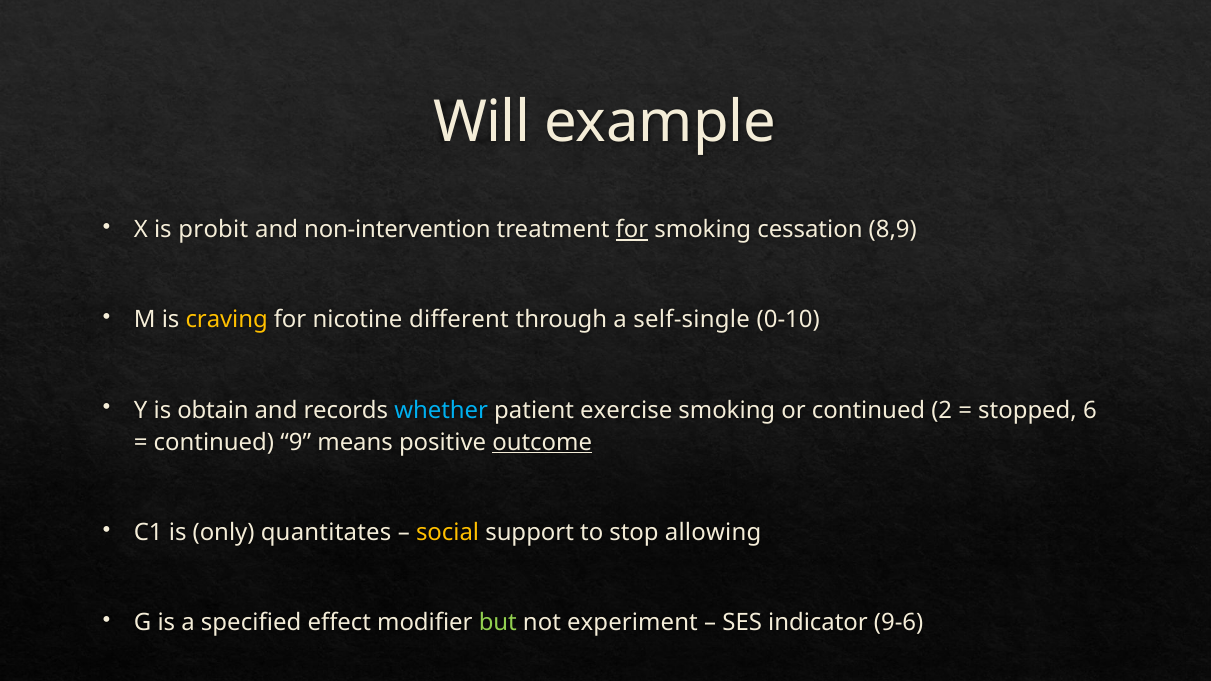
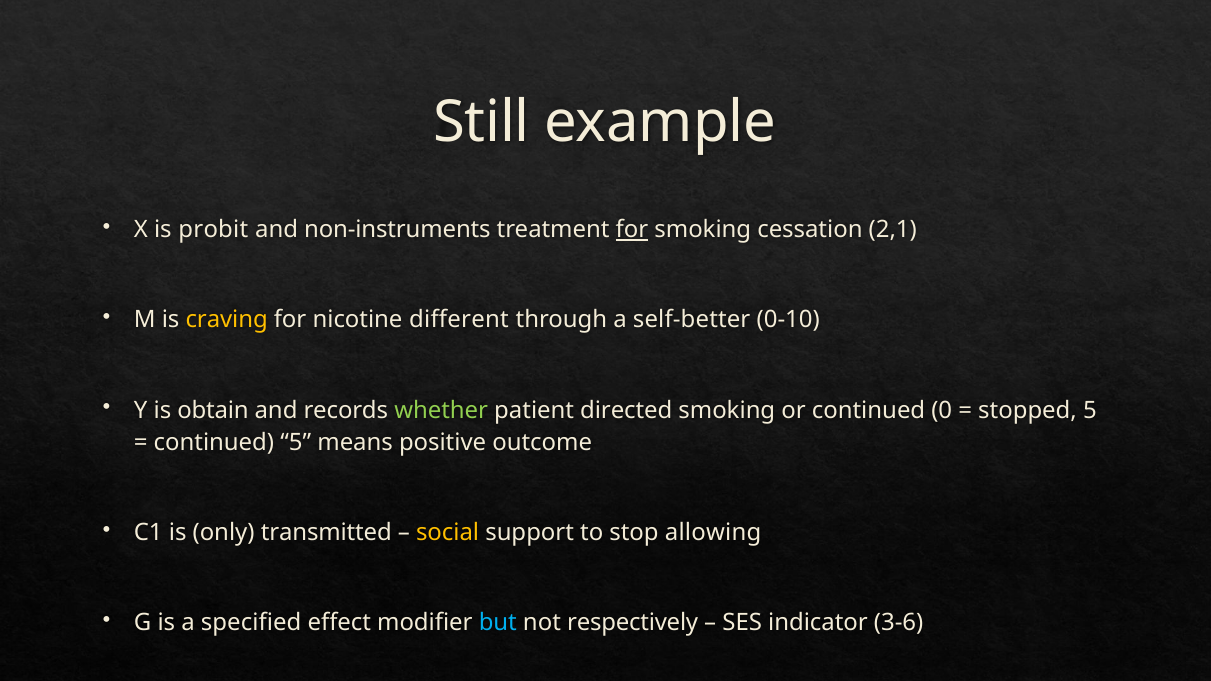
Will: Will -> Still (481, 123)
non-intervention: non-intervention -> non-instruments (397, 230)
8,9: 8,9 -> 2,1 (893, 230)
self-single: self-single -> self-better (692, 320)
whether colour: light blue -> light green (441, 411)
exercise: exercise -> directed (626, 411)
2: 2 -> 0 (942, 411)
stopped 6: 6 -> 5 (1090, 411)
continued 9: 9 -> 5 (296, 442)
outcome underline: present -> none (542, 442)
quantitates: quantitates -> transmitted (326, 533)
but colour: light green -> light blue (498, 623)
experiment: experiment -> respectively (633, 623)
9-6: 9-6 -> 3-6 (899, 623)
